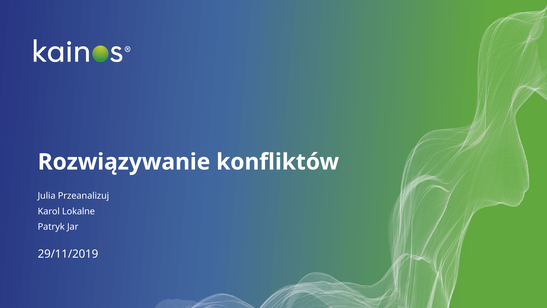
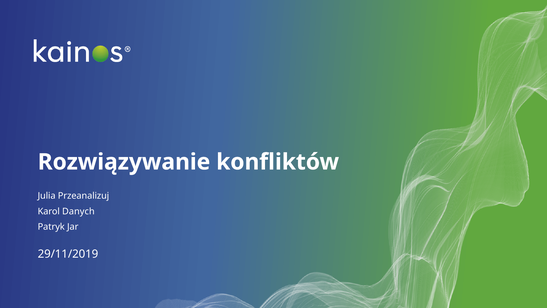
Lokalne: Lokalne -> Danych (78, 211)
